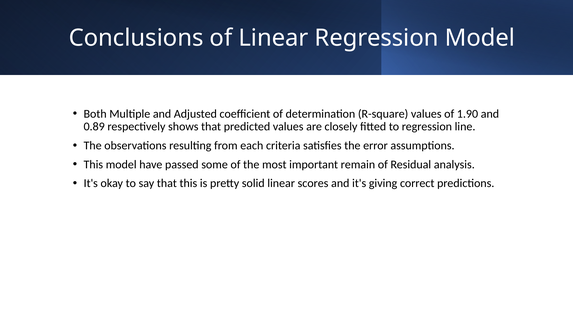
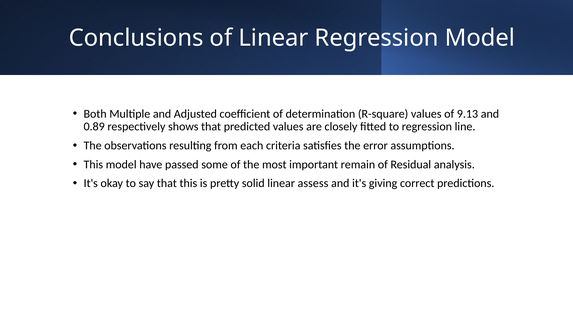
1.90: 1.90 -> 9.13 (467, 114)
scores: scores -> assess (313, 183)
